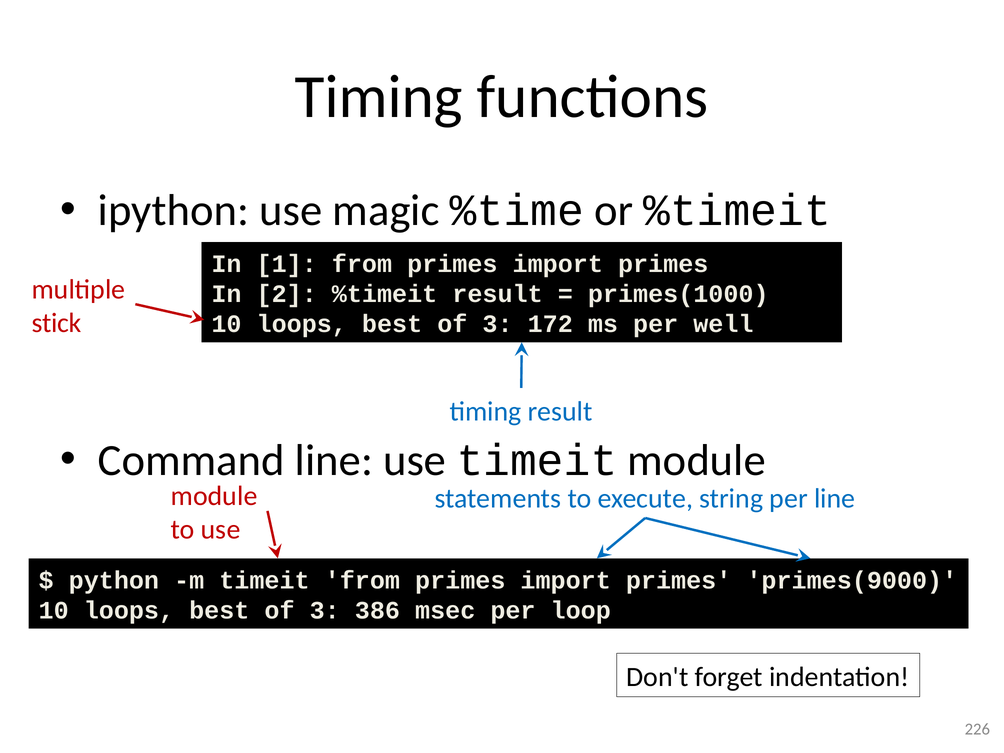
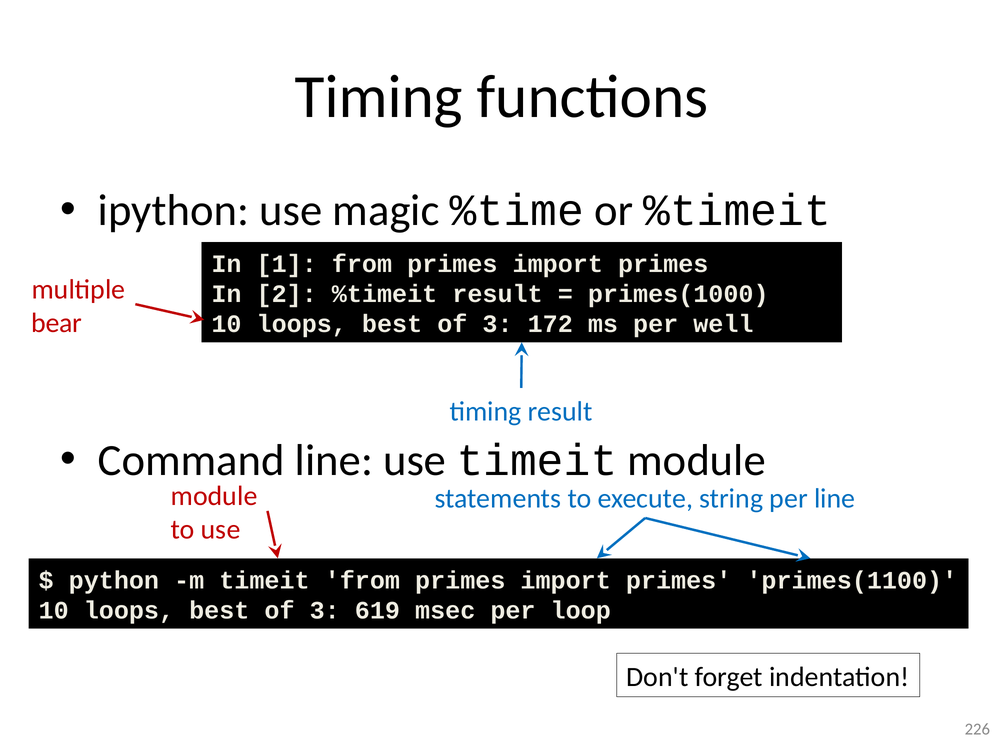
stick: stick -> bear (57, 323)
primes(9000: primes(9000 -> primes(1100 (852, 580)
386: 386 -> 619 (377, 610)
